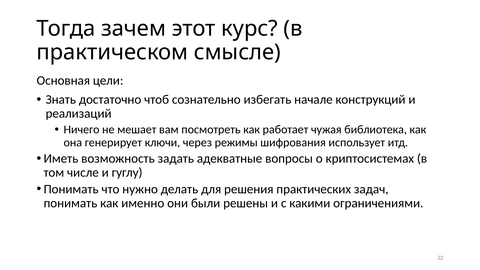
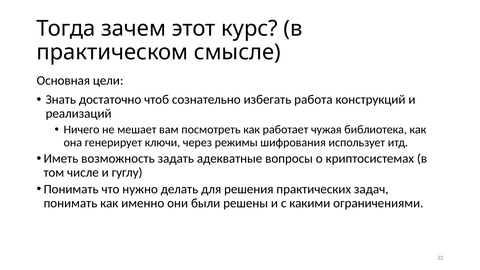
начале: начале -> работа (313, 100)
